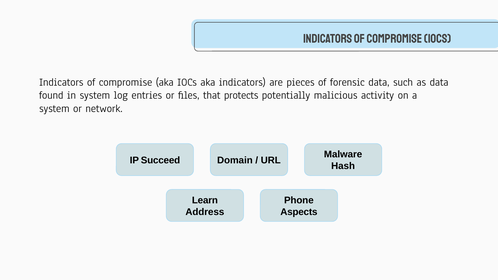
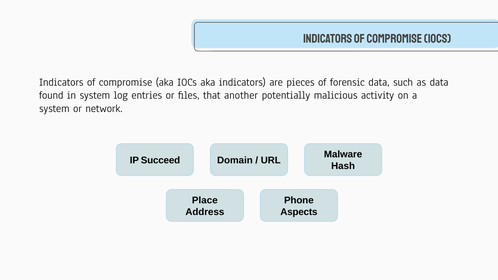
protects: protects -> another (241, 95)
Learn: Learn -> Place (205, 200)
